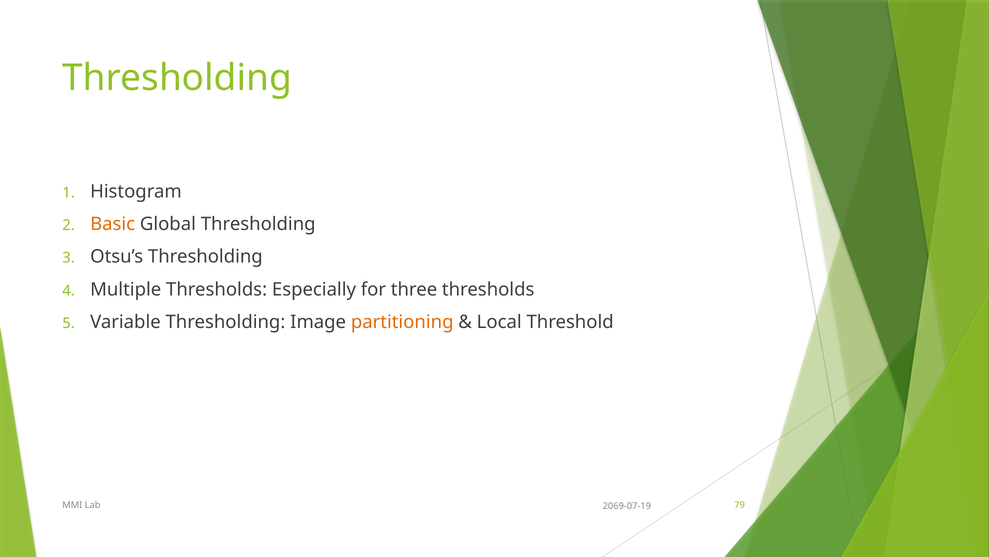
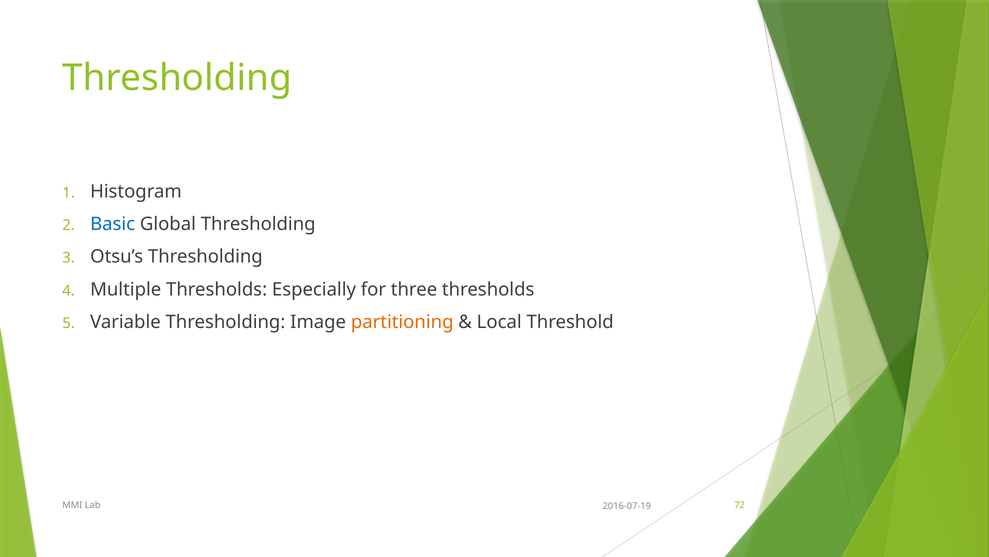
Basic colour: orange -> blue (113, 224)
79: 79 -> 72 (740, 505)
2069-07-19: 2069-07-19 -> 2016-07-19 (627, 505)
